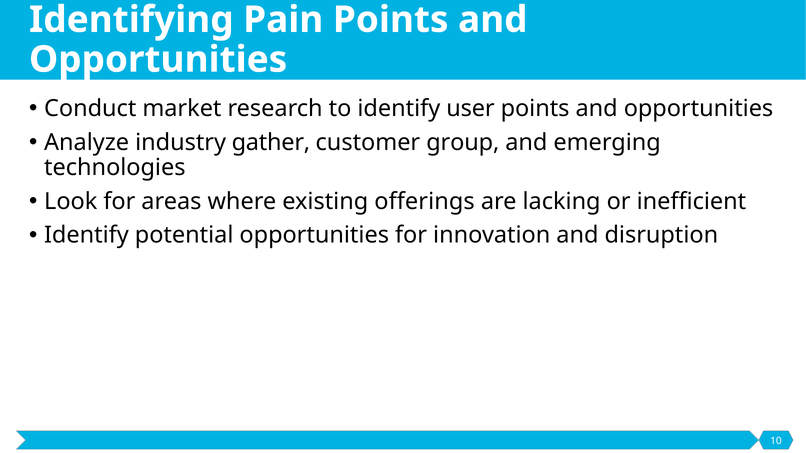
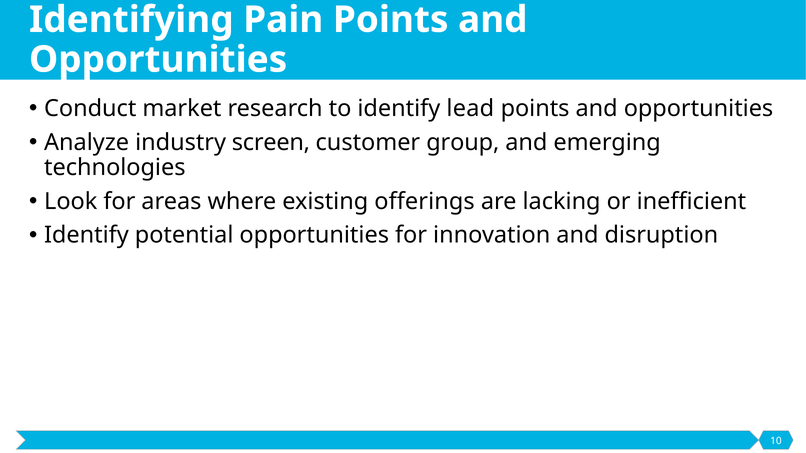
user: user -> lead (470, 109)
gather: gather -> screen (271, 142)
